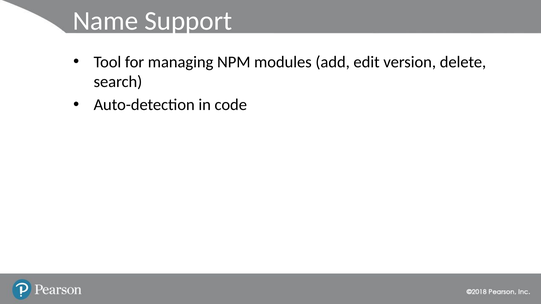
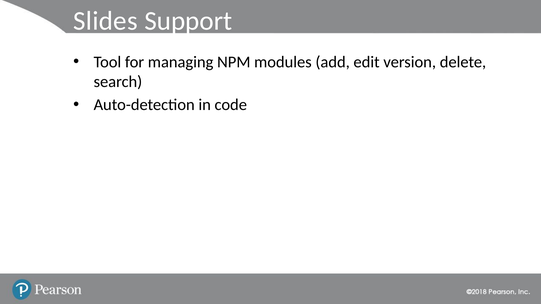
Name: Name -> Slides (105, 21)
